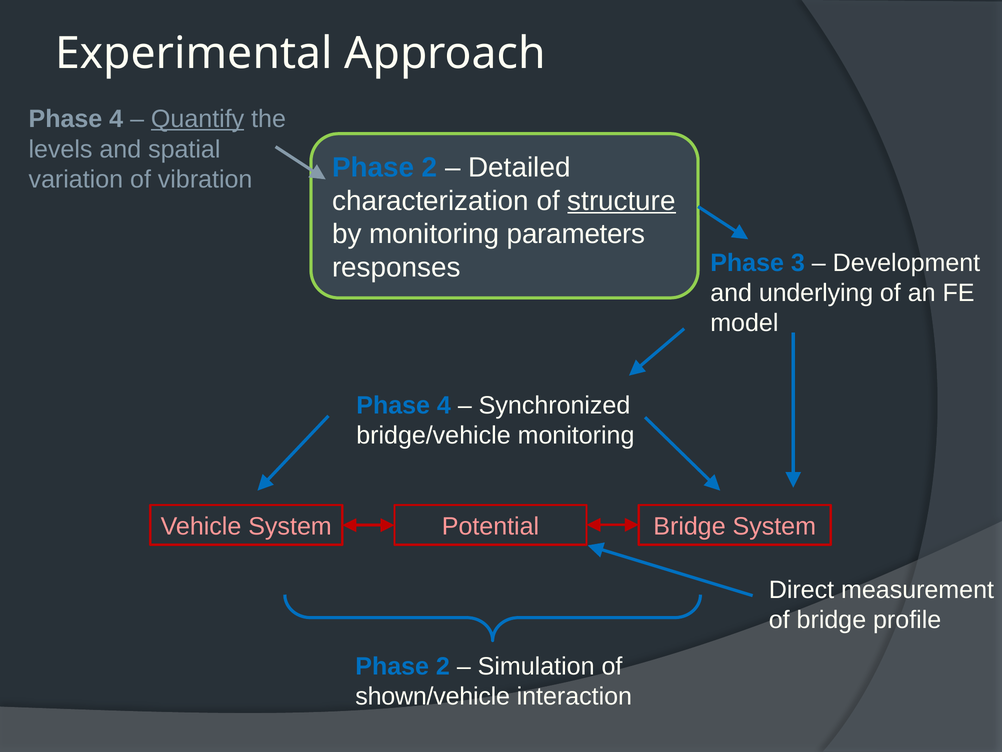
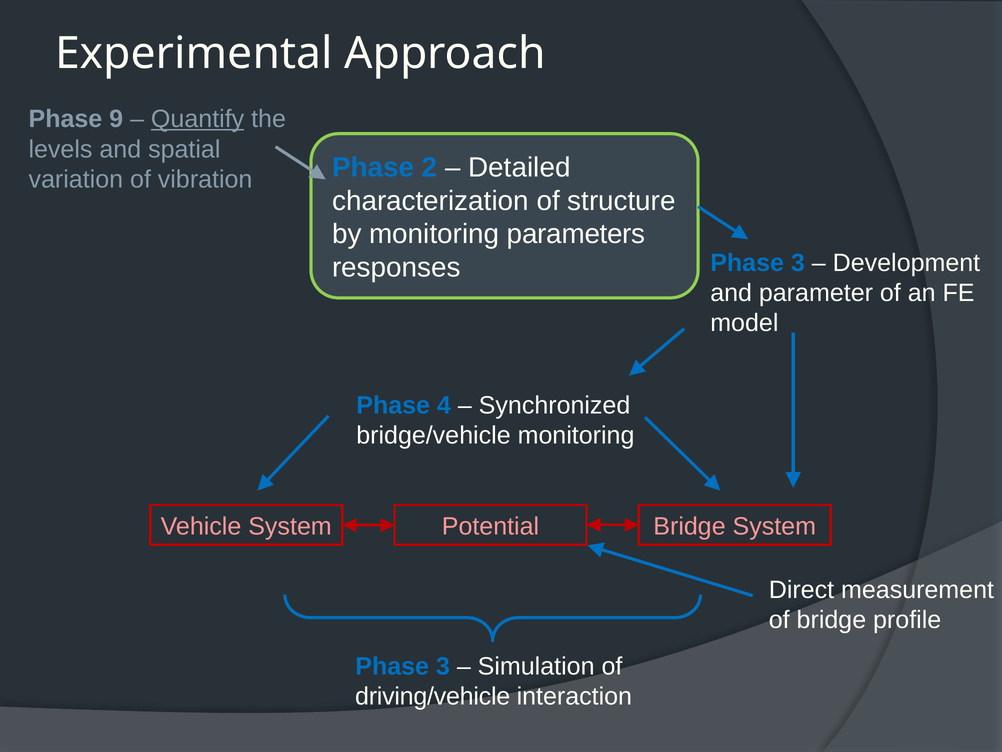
4: 4 -> 9 (116, 119)
structure underline: present -> none (622, 201)
underlying: underlying -> parameter (816, 293)
2: 2 -> 3 (443, 666)
shown/vehicle: shown/vehicle -> driving/vehicle (433, 696)
